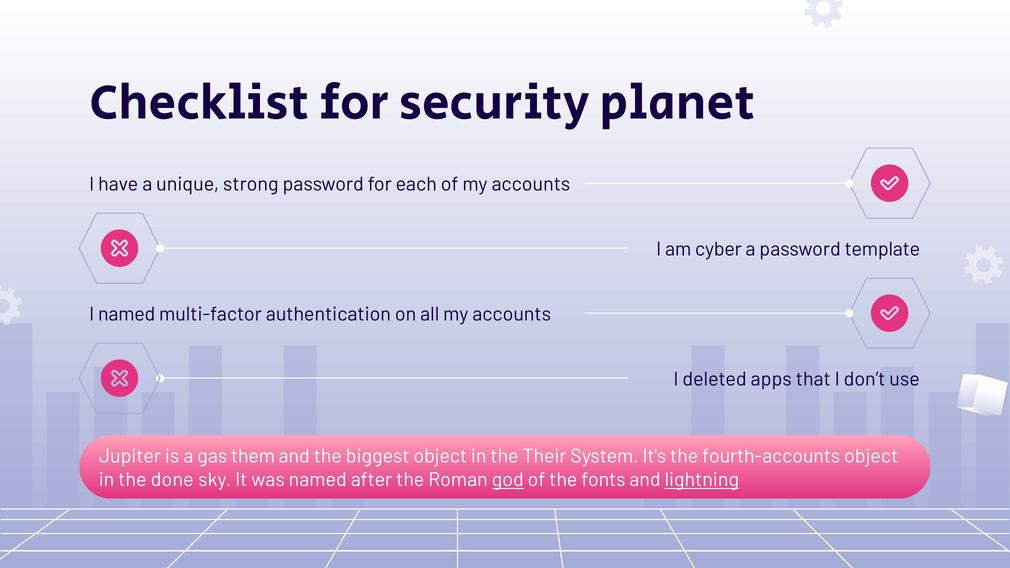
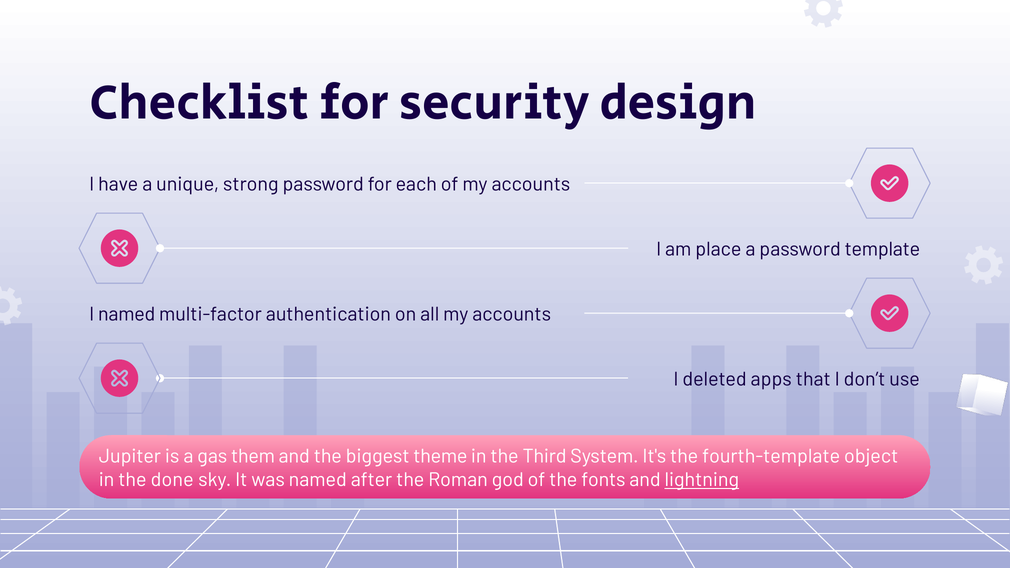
planet: planet -> design (678, 103)
cyber: cyber -> place (718, 249)
biggest object: object -> theme (440, 456)
Their: Their -> Third (545, 456)
fourth-accounts: fourth-accounts -> fourth-template (771, 456)
god underline: present -> none (508, 480)
